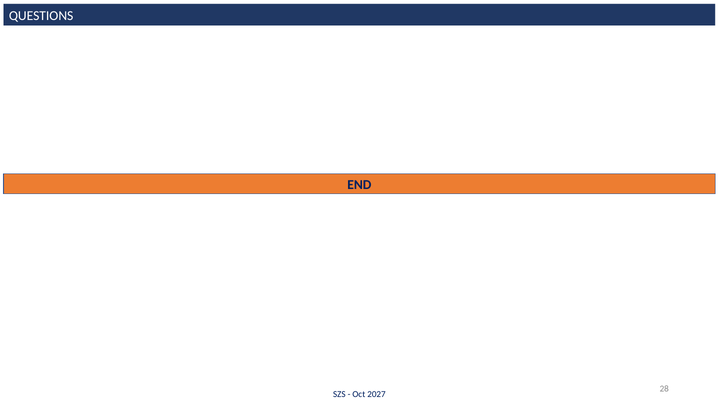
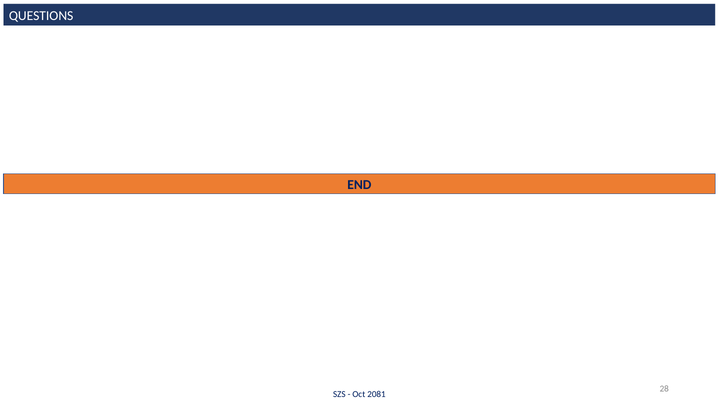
2027: 2027 -> 2081 (376, 394)
